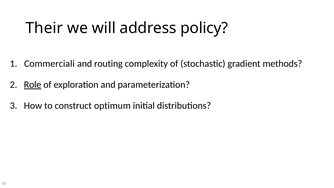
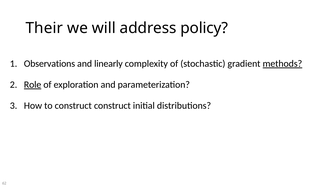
Commerciali: Commerciali -> Observations (50, 64)
routing: routing -> linearly (108, 64)
methods underline: none -> present (282, 64)
construct optimum: optimum -> construct (112, 106)
